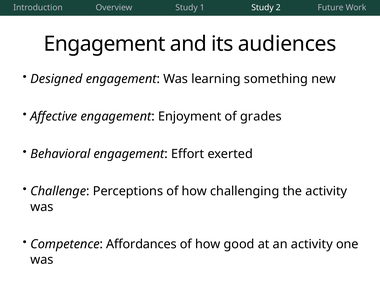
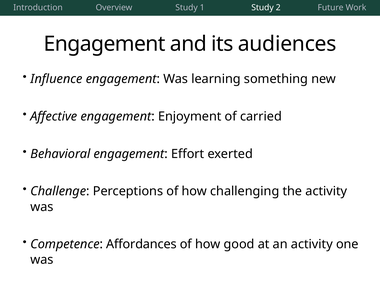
Designed: Designed -> Influence (56, 79)
grades: grades -> carried (261, 116)
